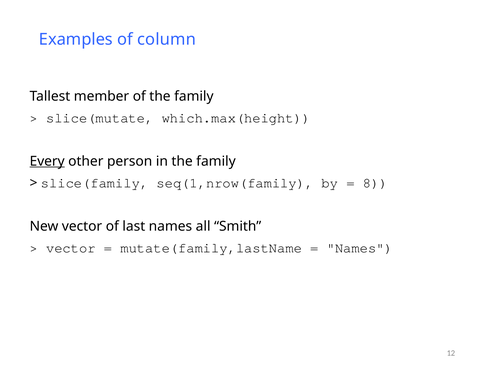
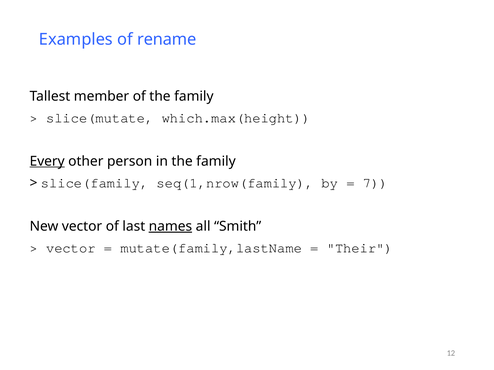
column: column -> rename (167, 39)
8: 8 -> 7 (375, 183)
names underline: none -> present (170, 227)
Names: Names -> Their (360, 248)
